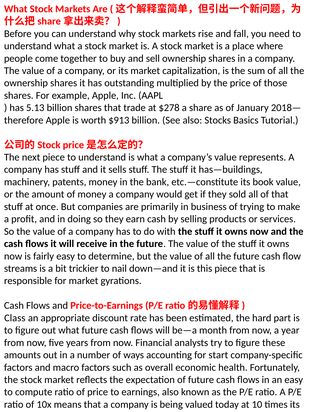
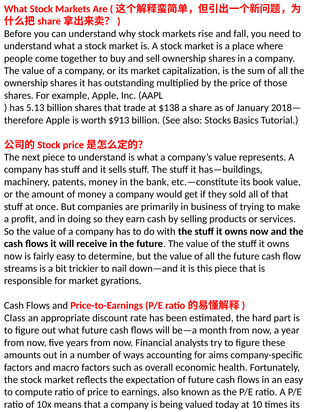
$278: $278 -> $138 (169, 108)
start: start -> aims (218, 355)
